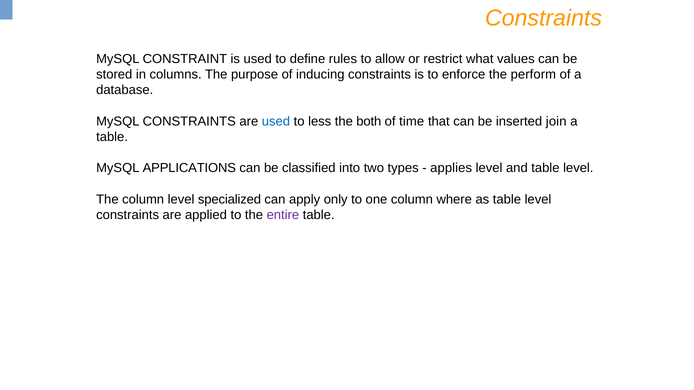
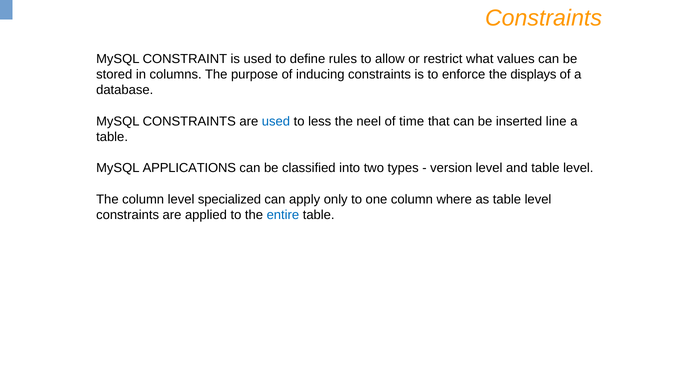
perform: perform -> displays (533, 75)
both: both -> neel (369, 121)
join: join -> line (556, 121)
applies: applies -> version (451, 168)
entire colour: purple -> blue (283, 215)
